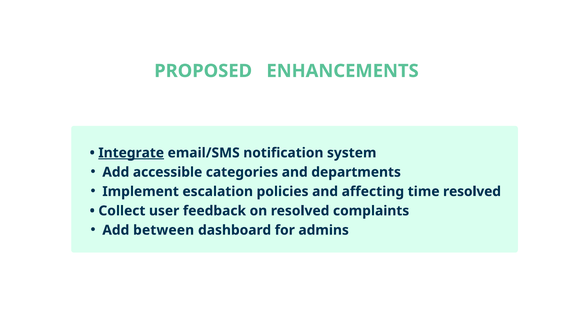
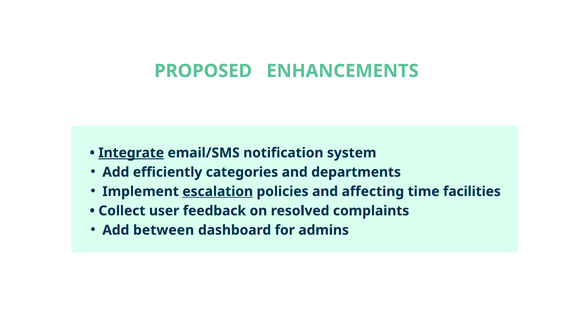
accessible: accessible -> efficiently (168, 172)
escalation underline: none -> present (218, 192)
time resolved: resolved -> facilities (472, 192)
